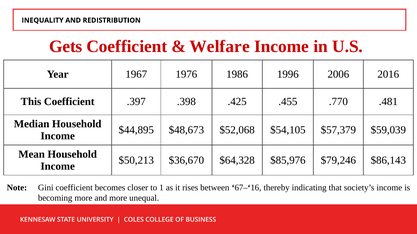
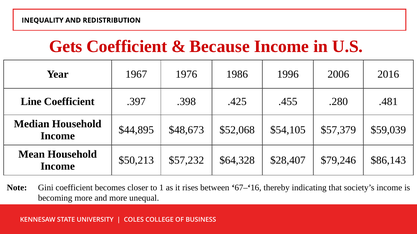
Welfare: Welfare -> Because (220, 46)
This: This -> Line (31, 102)
.770: .770 -> .280 (338, 102)
$36,670: $36,670 -> $57,232 (186, 161)
$85,976: $85,976 -> $28,407 (288, 161)
